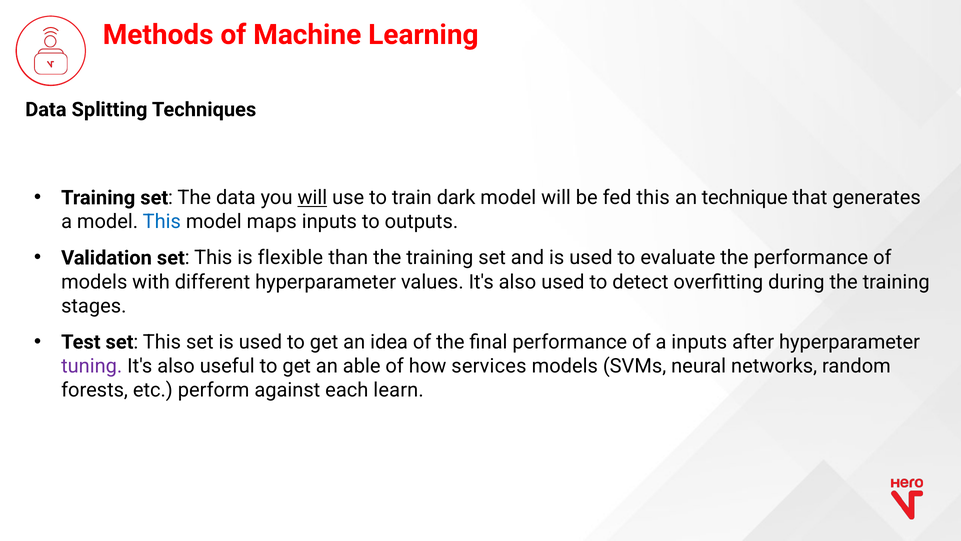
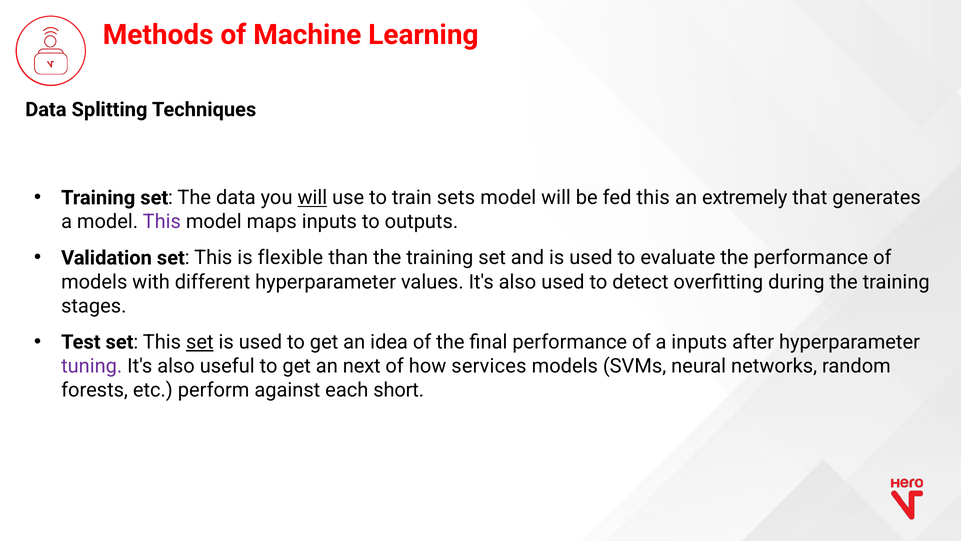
dark: dark -> sets (456, 198)
technique: technique -> extremely (745, 198)
This colour: blue -> purple (162, 222)
set underline: none -> present (200, 342)
able: able -> next (362, 366)
learn: learn -> short (399, 390)
